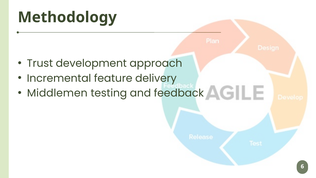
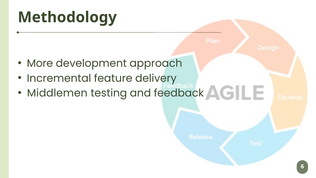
Trust: Trust -> More (40, 63)
